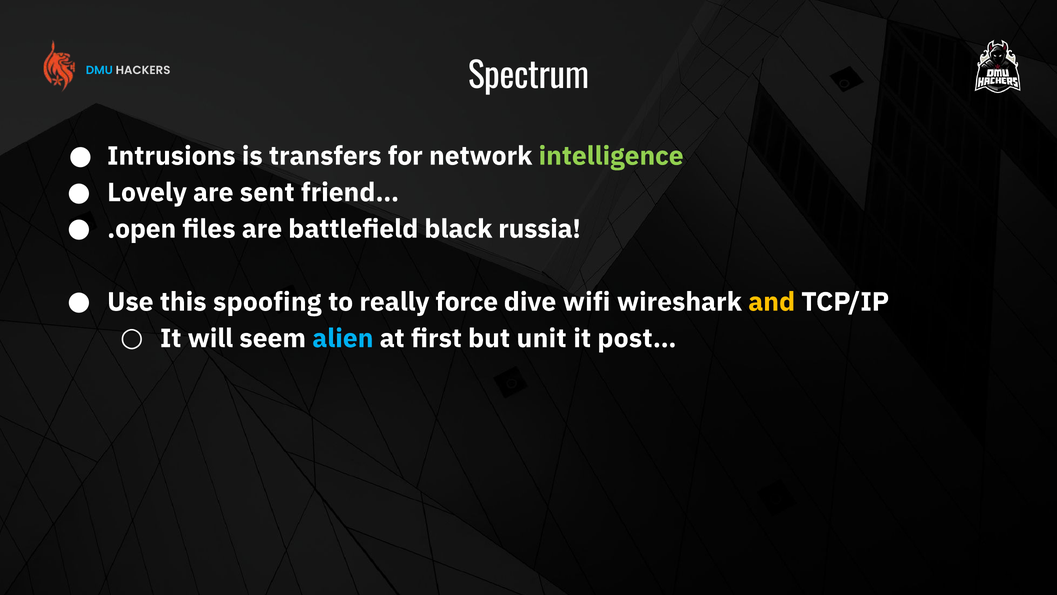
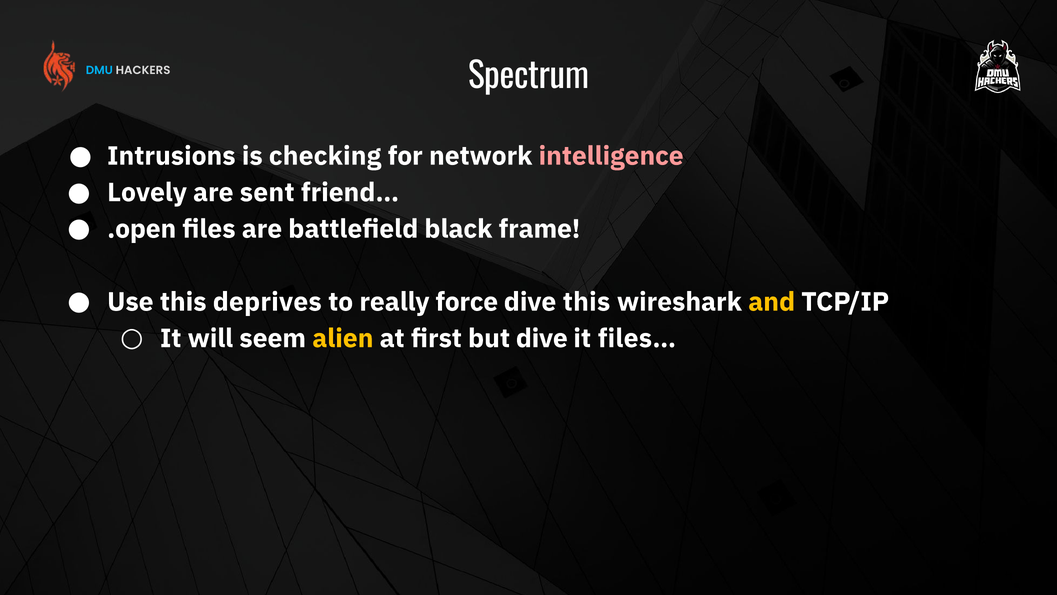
transfers: transfers -> checking (325, 156)
intelligence colour: light green -> pink (611, 156)
russia: russia -> frame (539, 229)
spoofing: spoofing -> deprives (267, 302)
dive wifi: wifi -> this (586, 302)
alien colour: light blue -> yellow (343, 338)
but unit: unit -> dive (542, 338)
post…: post… -> files… (637, 338)
